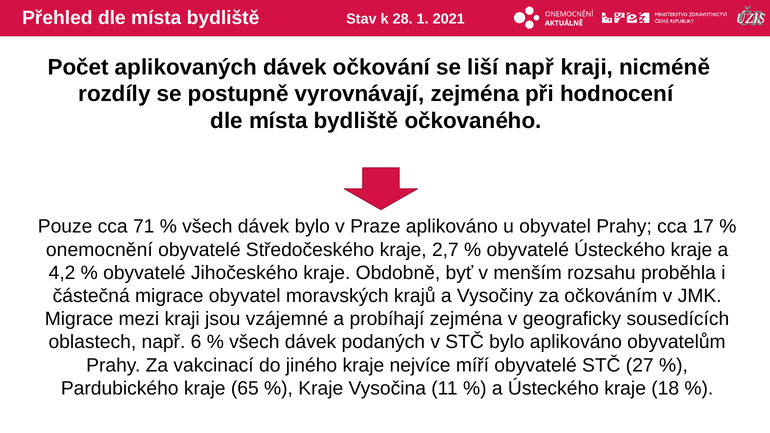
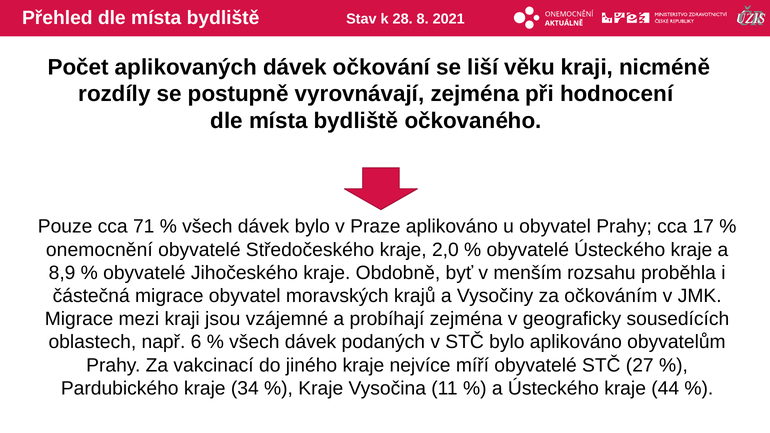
1: 1 -> 8 (423, 19)
liší např: např -> věku (530, 67)
2,7: 2,7 -> 2,0 (445, 250)
4,2: 4,2 -> 8,9 (62, 273)
65: 65 -> 34 (245, 388)
18: 18 -> 44 (665, 388)
